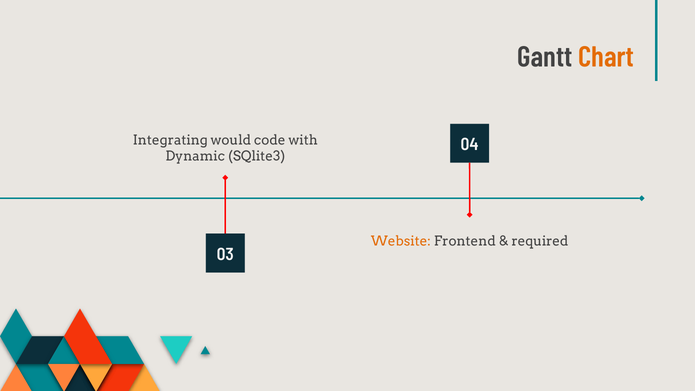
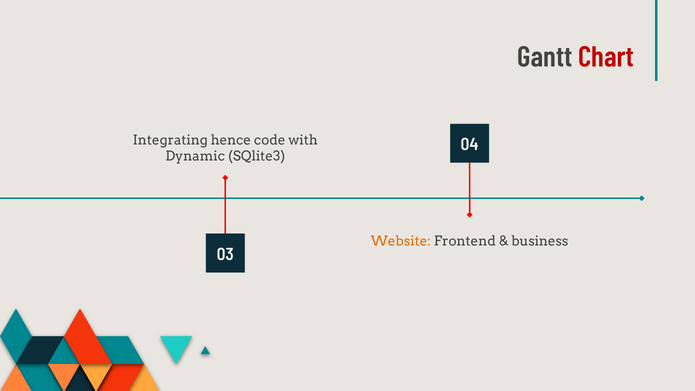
Chart colour: orange -> red (606, 57)
would: would -> hence (231, 140)
required: required -> business (540, 241)
